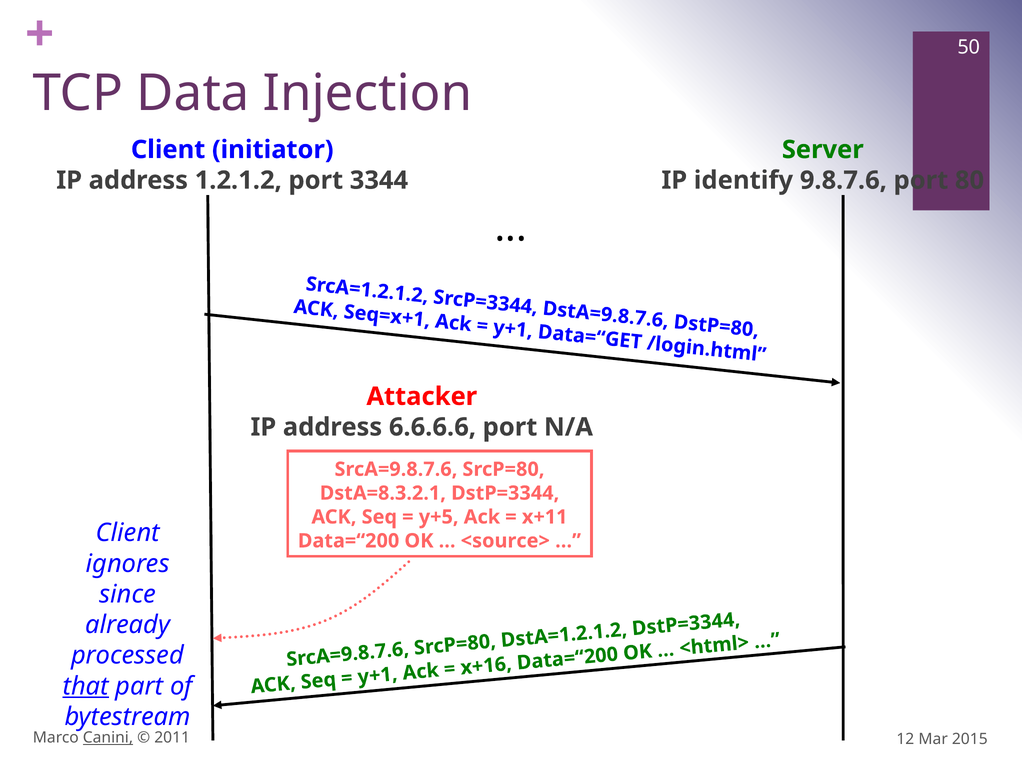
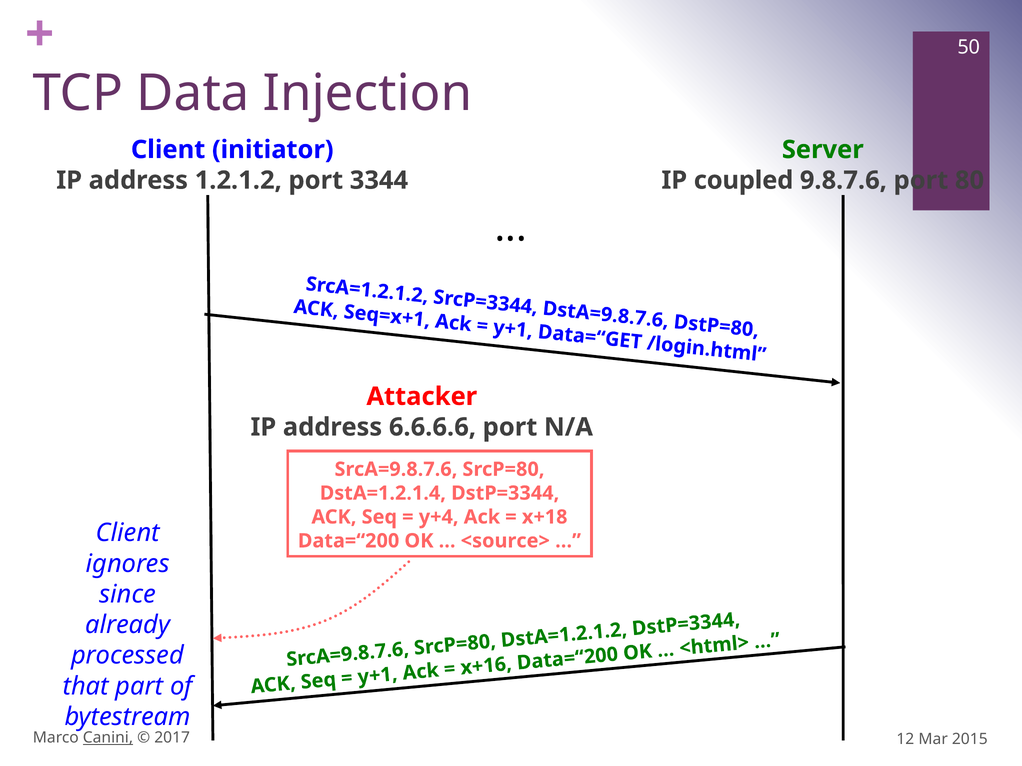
identify: identify -> coupled (744, 180)
DstA=8.3.2.1: DstA=8.3.2.1 -> DstA=1.2.1.4 (383, 493)
y+5: y+5 -> y+4 (439, 517)
x+11: x+11 -> x+18 (545, 517)
that underline: present -> none (86, 687)
2011: 2011 -> 2017 (172, 738)
